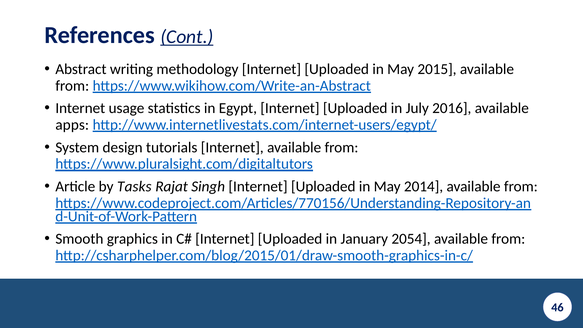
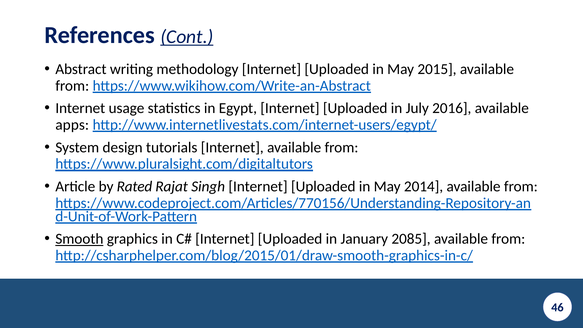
Tasks: Tasks -> Rated (134, 186)
Smooth underline: none -> present (79, 239)
2054: 2054 -> 2085 (411, 239)
